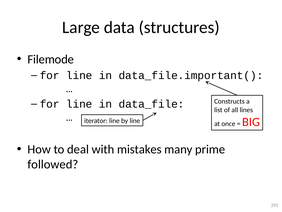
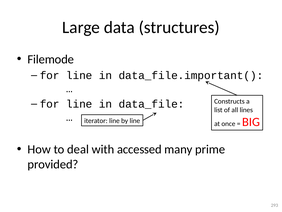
mistakes: mistakes -> accessed (139, 149)
followed: followed -> provided (53, 164)
